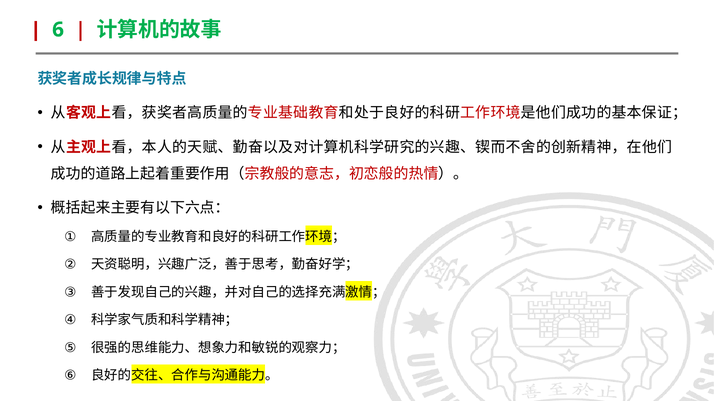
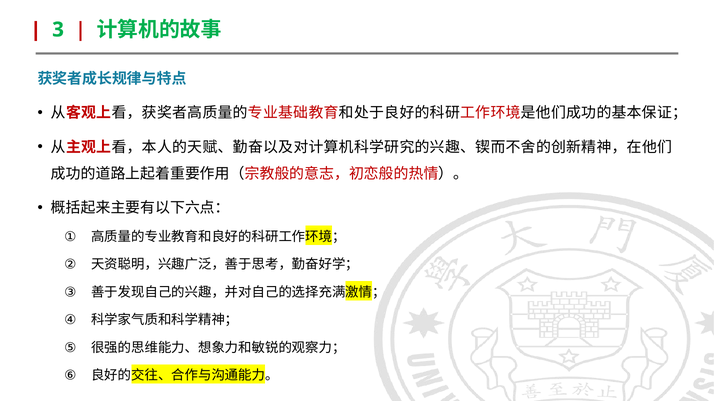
6: 6 -> 3 (58, 30)
